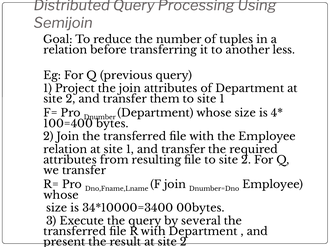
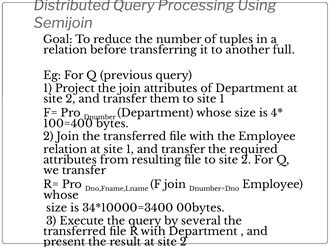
less: less -> full (284, 50)
